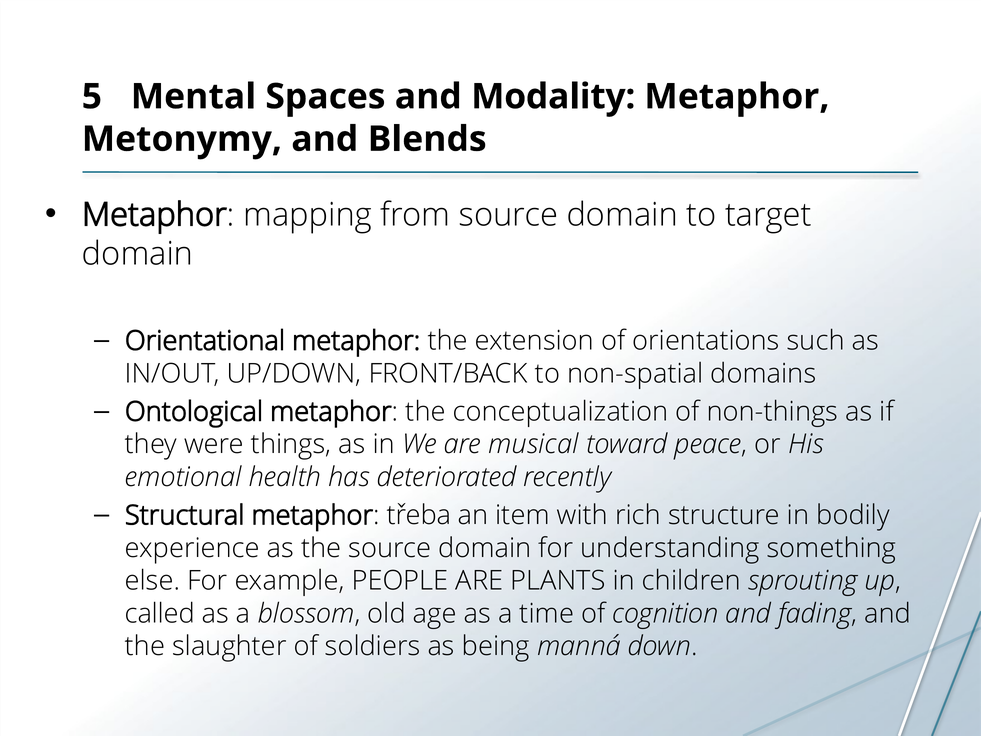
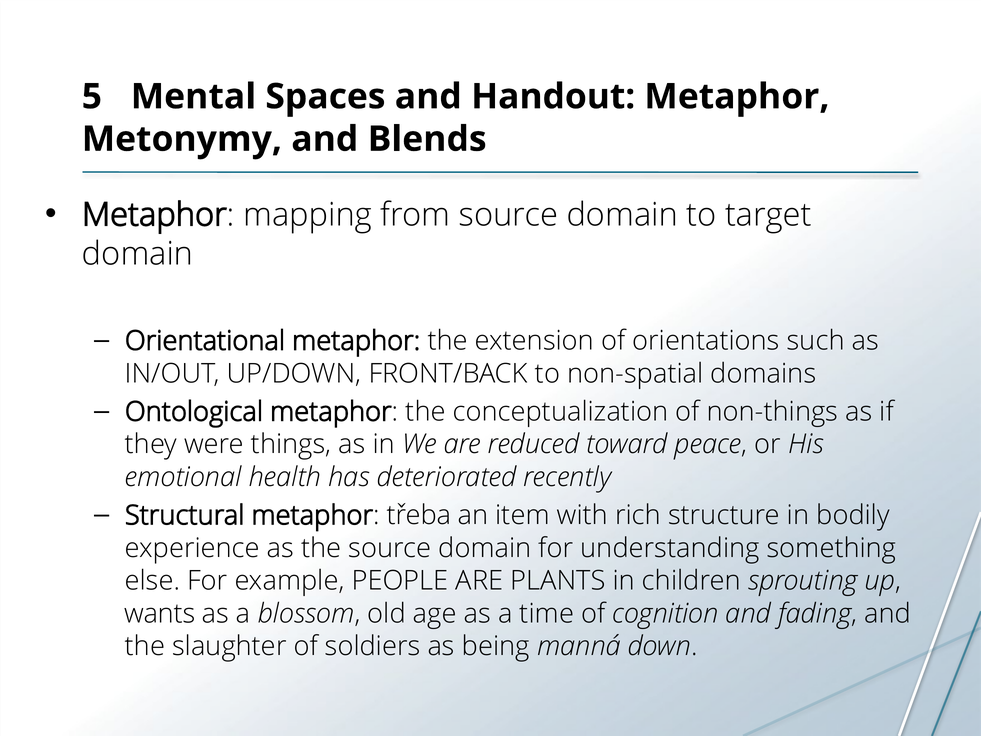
Modality: Modality -> Handout (553, 97)
musical: musical -> reduced (534, 444)
called: called -> wants (160, 613)
